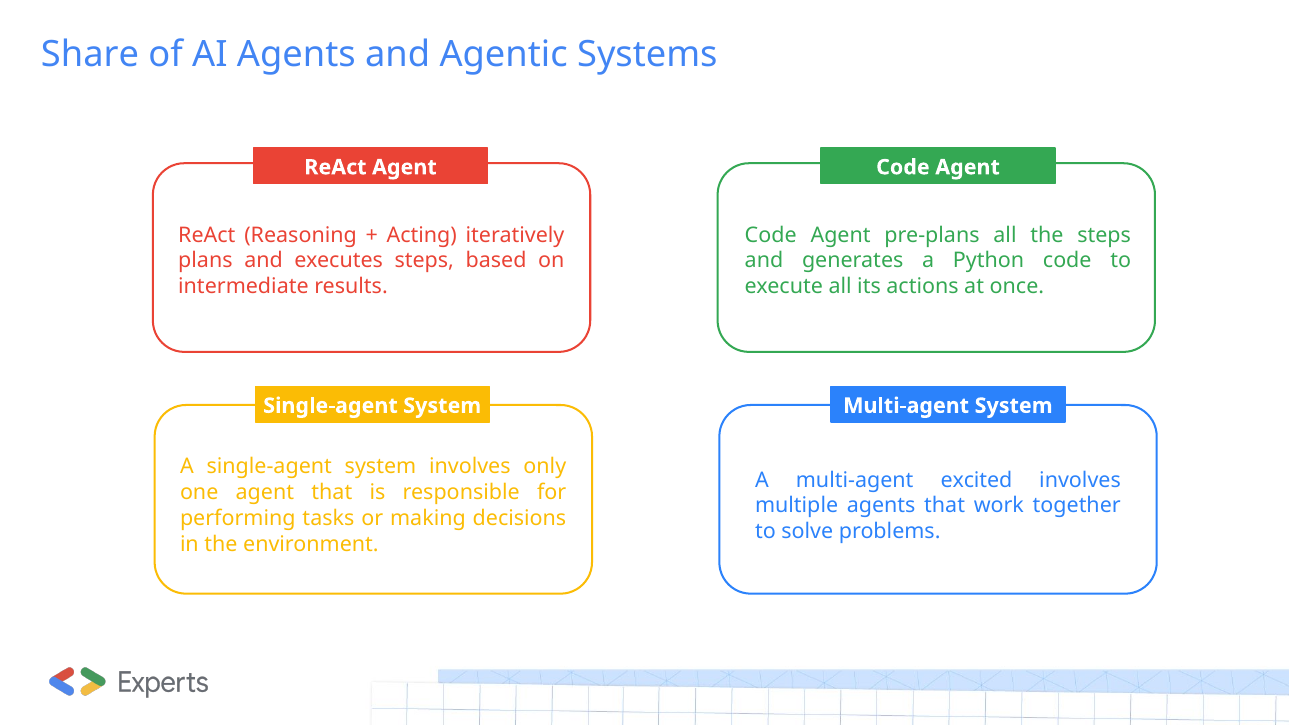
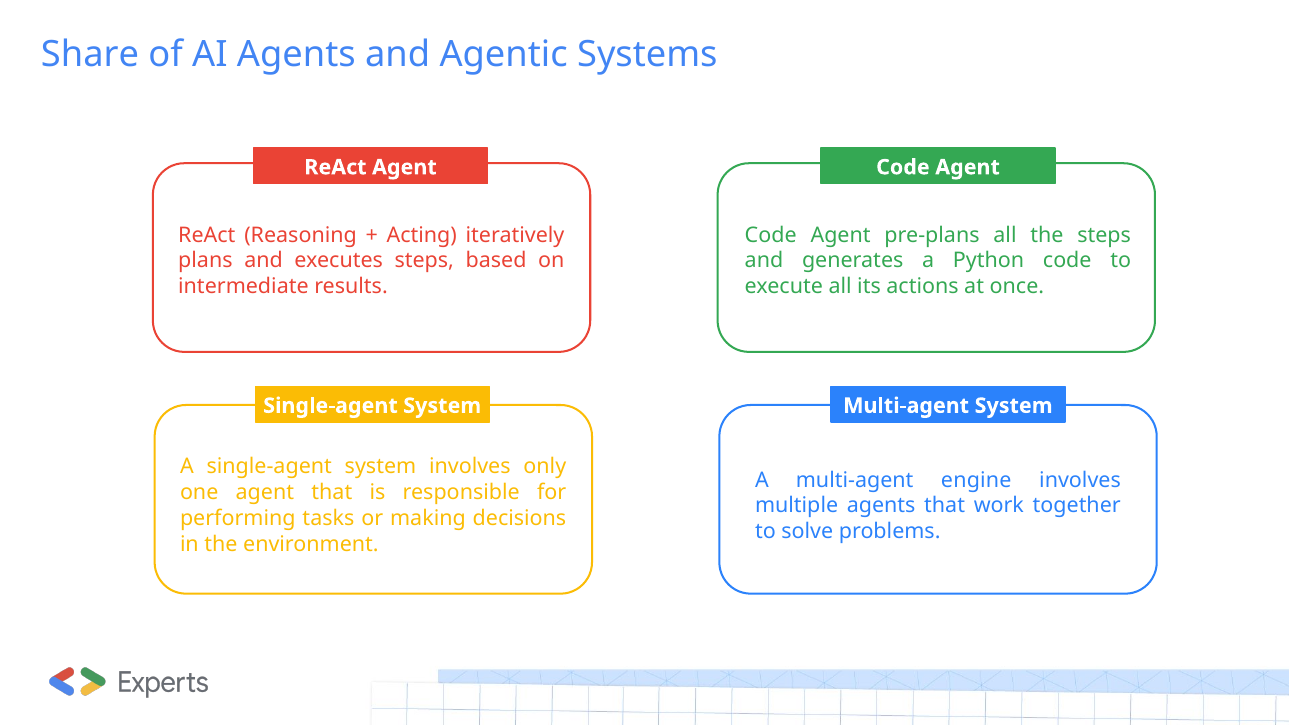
excited: excited -> engine (976, 480)
